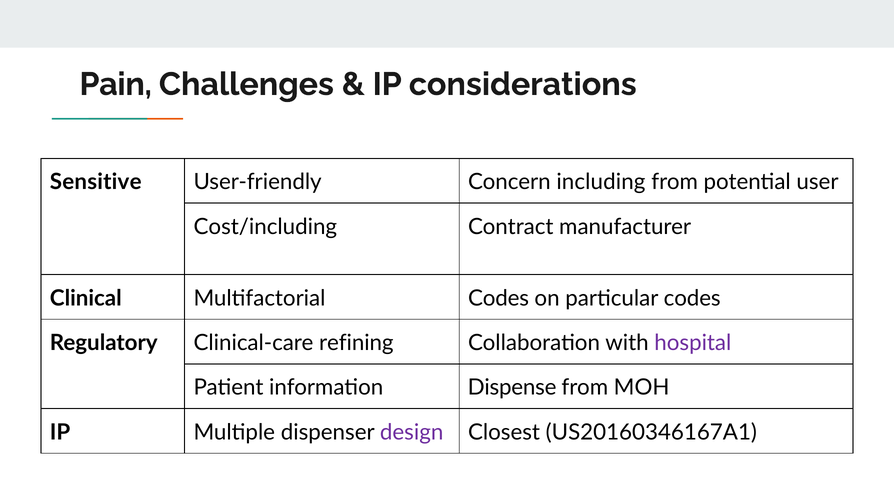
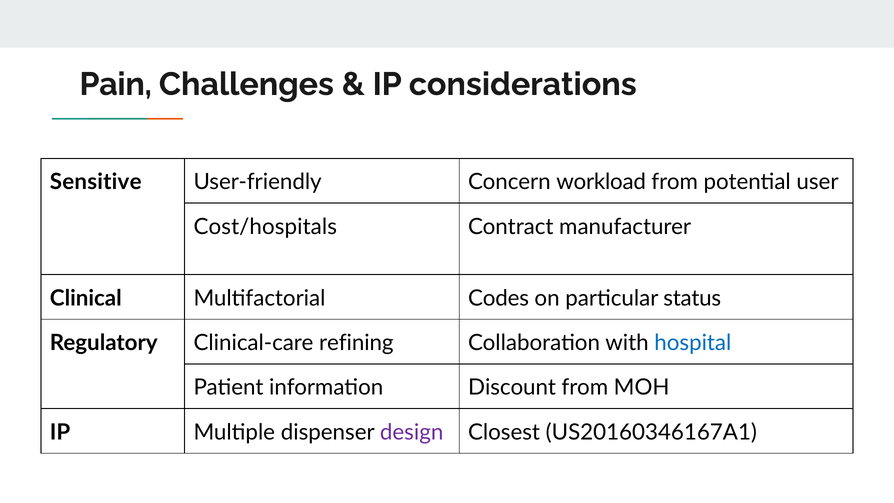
including: including -> workload (601, 182)
Cost/including: Cost/including -> Cost/hospitals (265, 227)
particular codes: codes -> status (692, 298)
hospital colour: purple -> blue (693, 343)
Dispense: Dispense -> Discount (512, 387)
